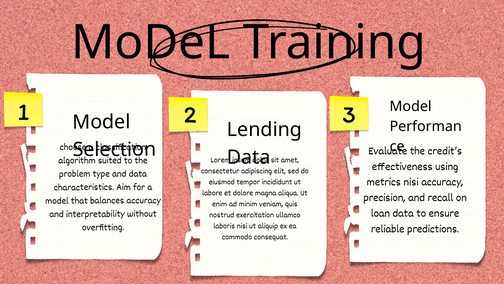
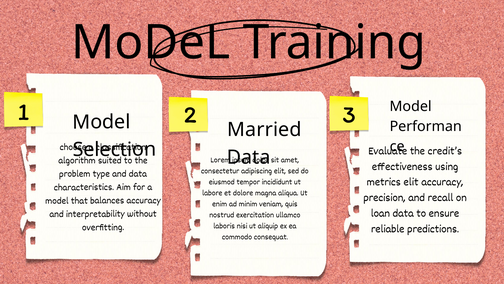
Lending: Lending -> Married (264, 129)
metrics nisi: nisi -> elit (411, 181)
